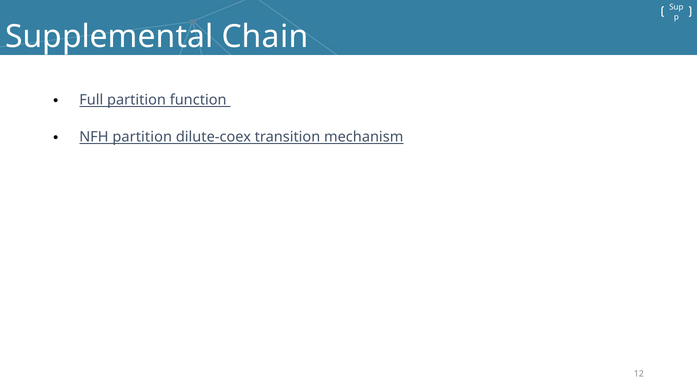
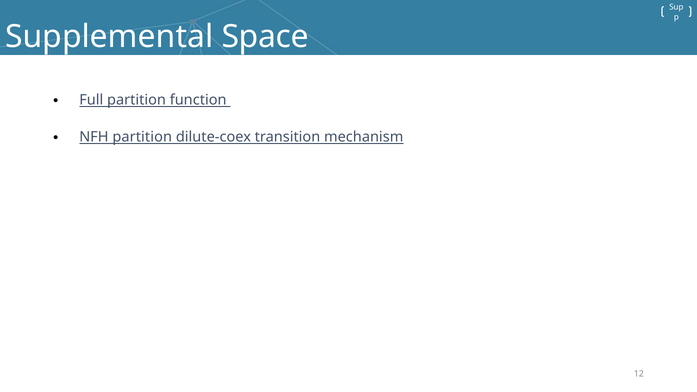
Chain: Chain -> Space (265, 37)
